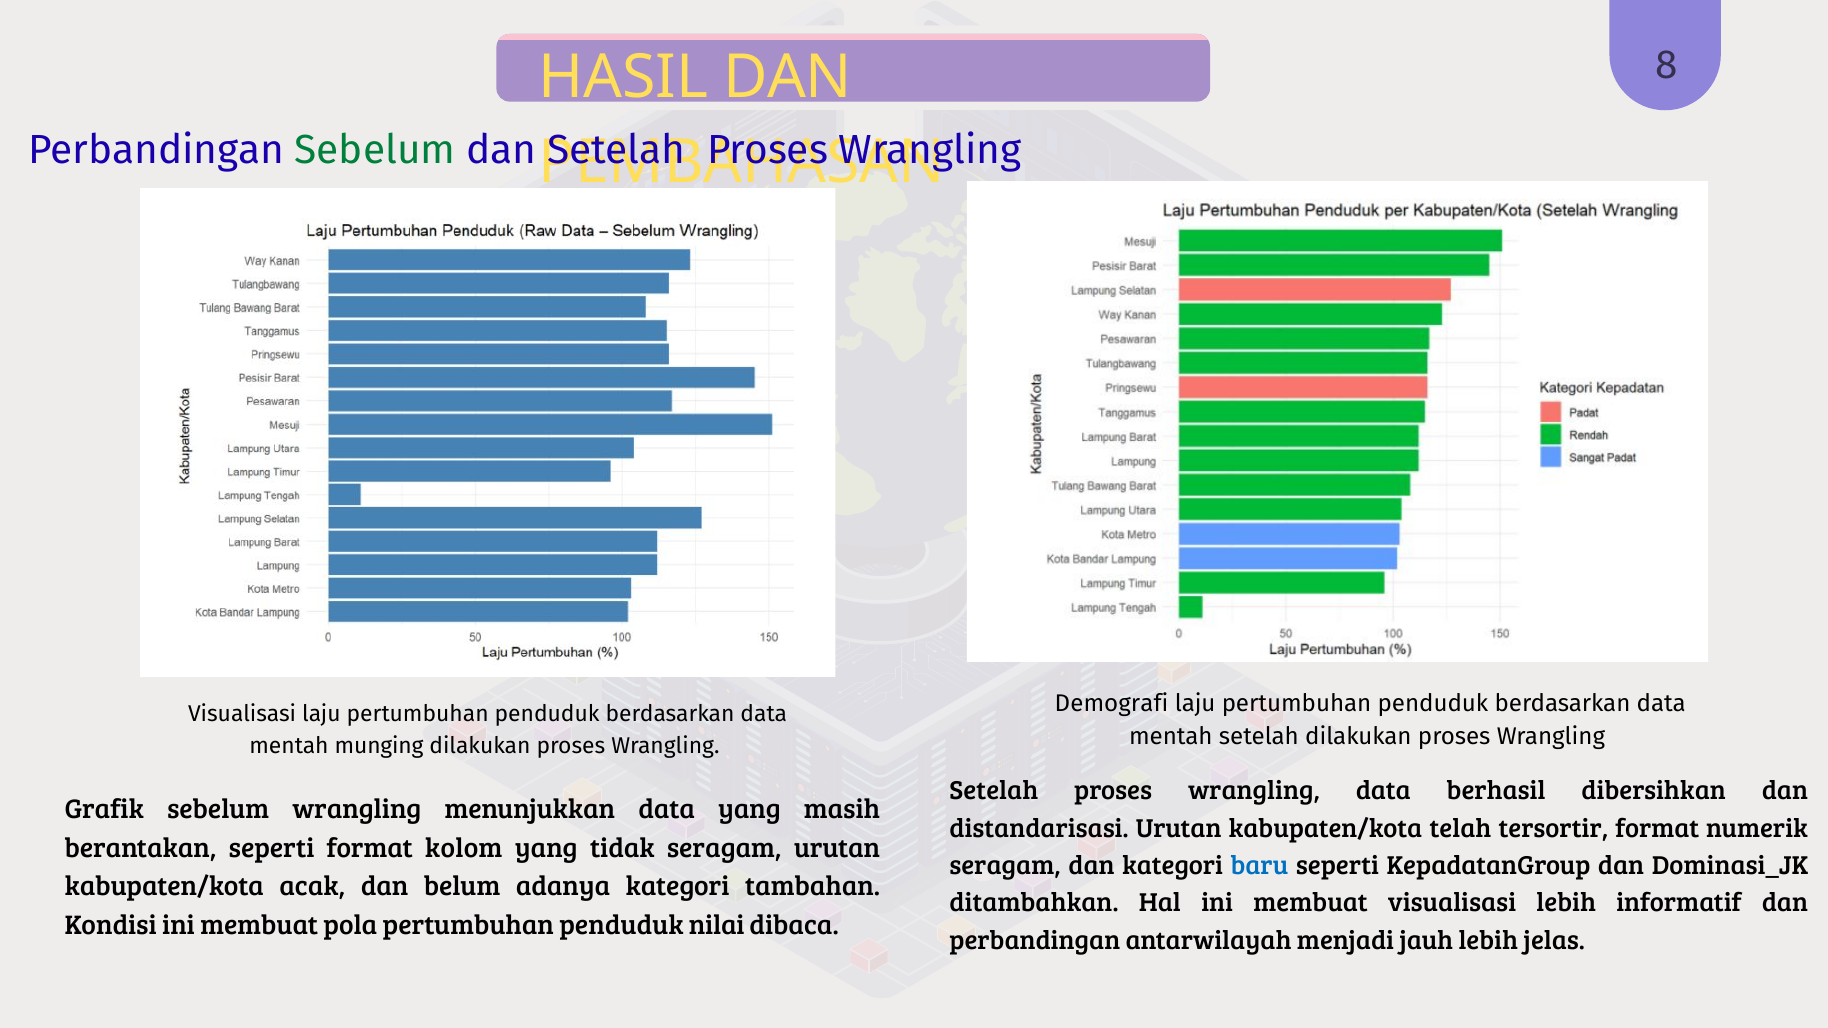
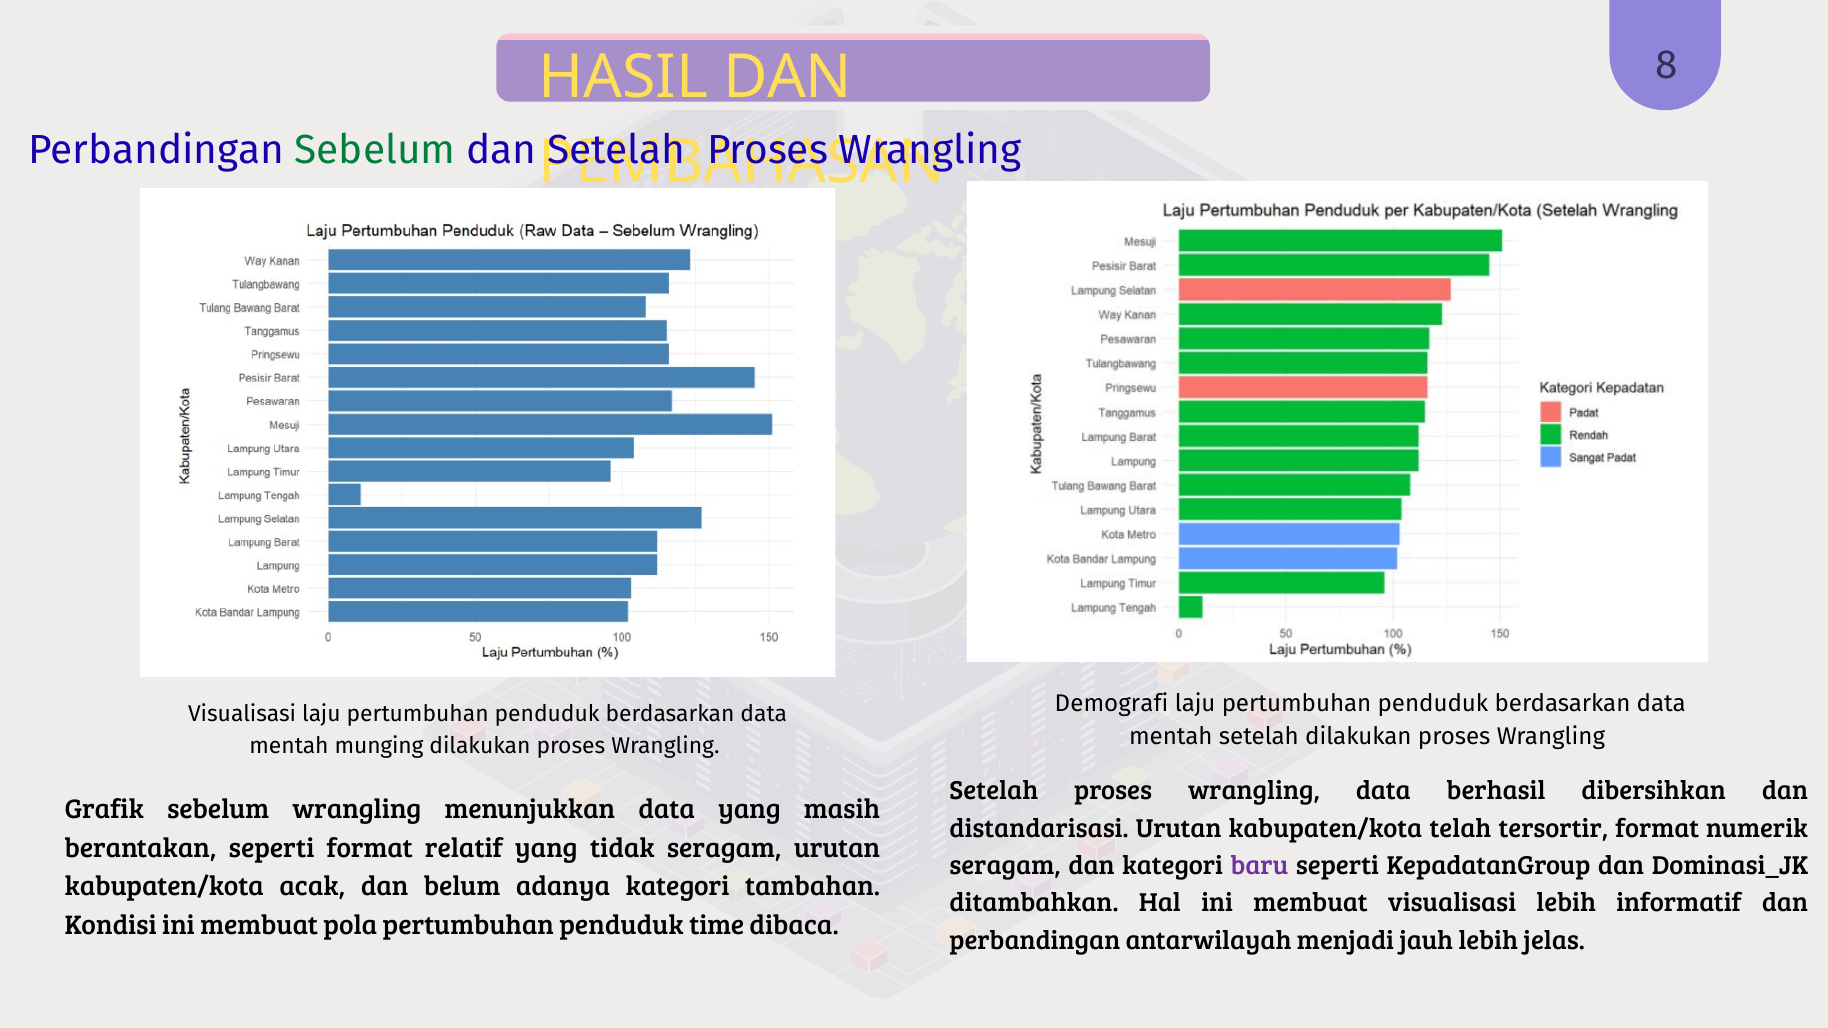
kolom: kolom -> relatif (464, 848)
baru colour: blue -> purple (1260, 866)
nilai: nilai -> time (717, 925)
